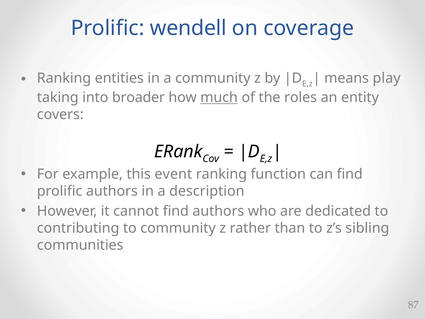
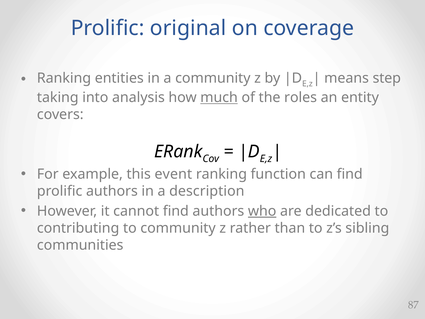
wendell: wendell -> original (188, 28)
play: play -> step (387, 78)
broader: broader -> analysis (138, 98)
who underline: none -> present (262, 211)
